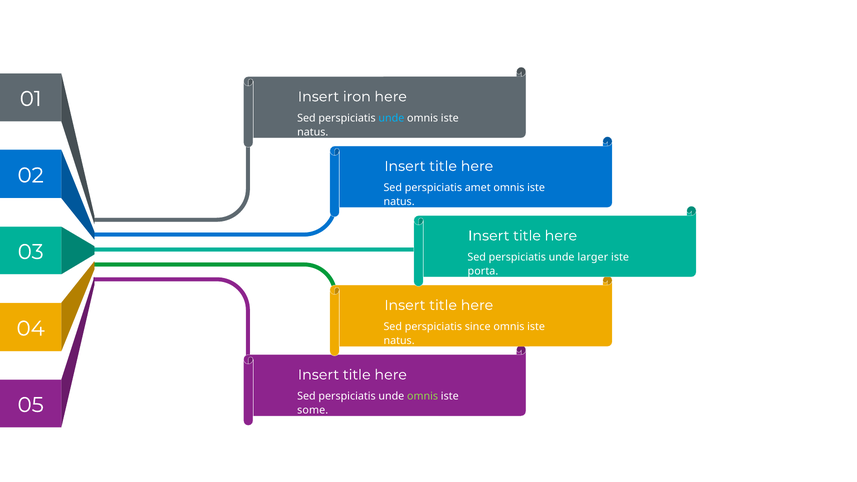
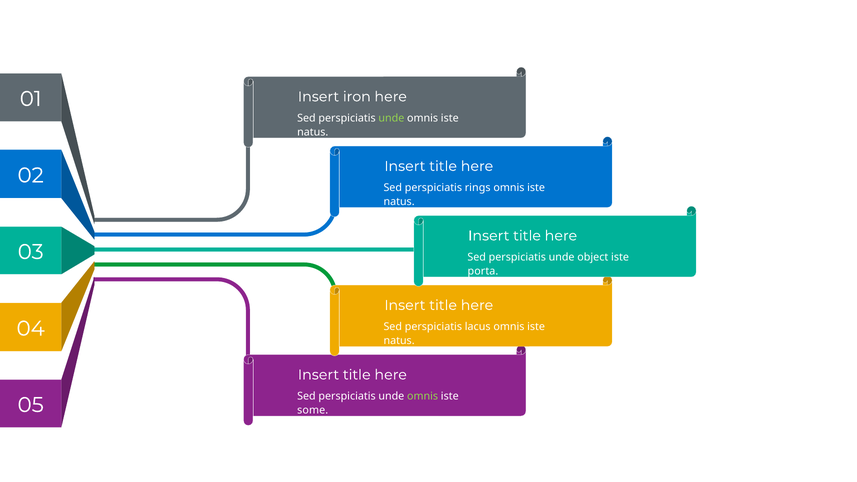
unde colour: light blue -> light green (391, 118)
amet: amet -> rings (478, 188)
larger: larger -> object (593, 257)
since: since -> lacus (478, 327)
